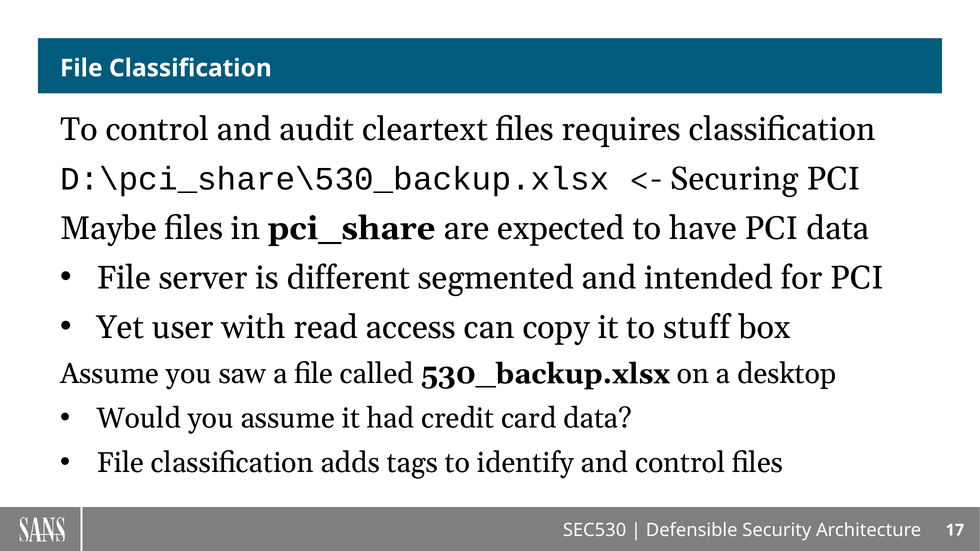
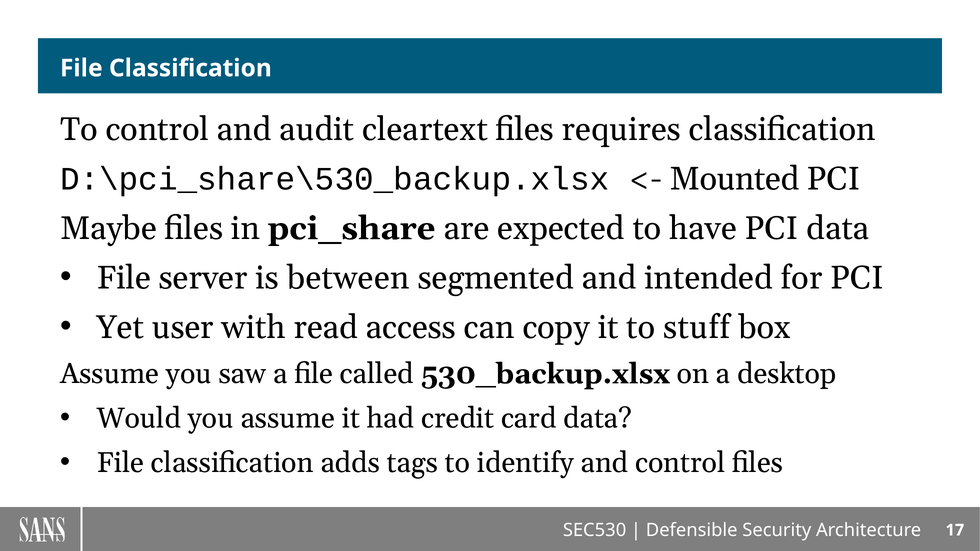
Securing: Securing -> Mounted (735, 179)
different: different -> between (348, 278)
